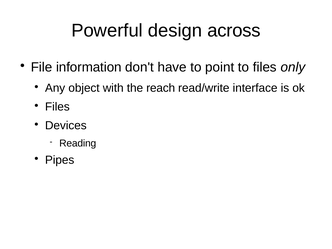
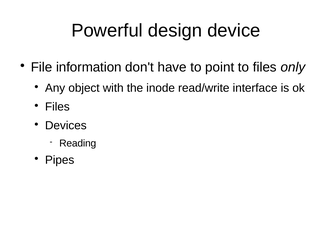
across: across -> device (234, 31)
reach: reach -> inode (161, 88)
